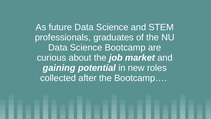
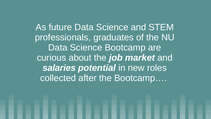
gaining: gaining -> salaries (59, 68)
